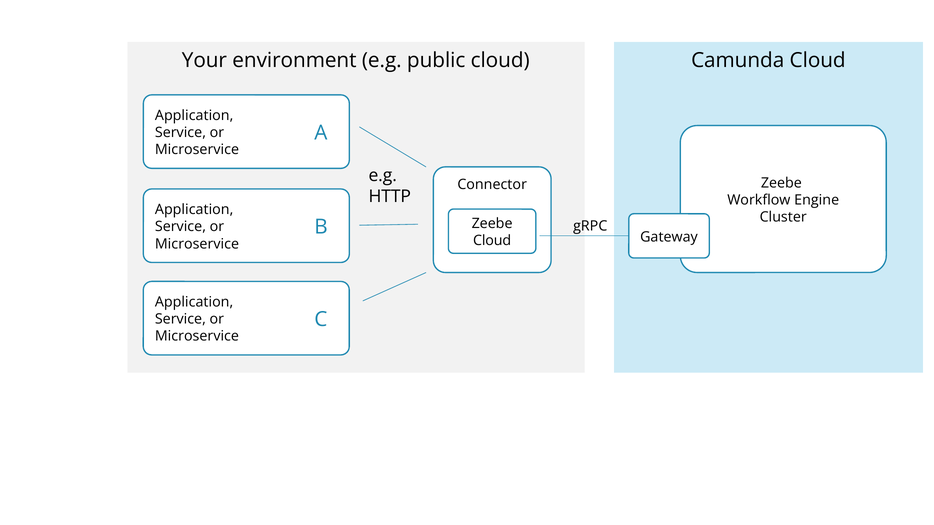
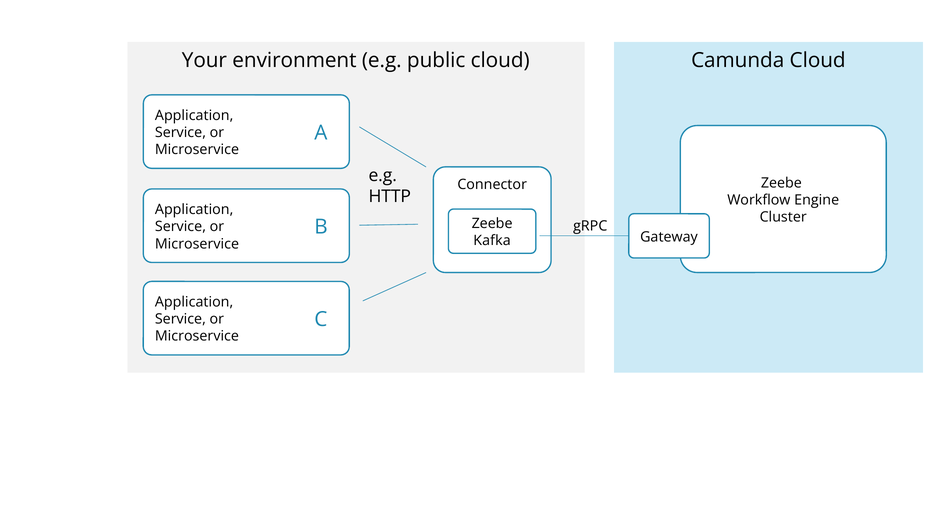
Cloud: Cloud -> Kafka (492, 241)
